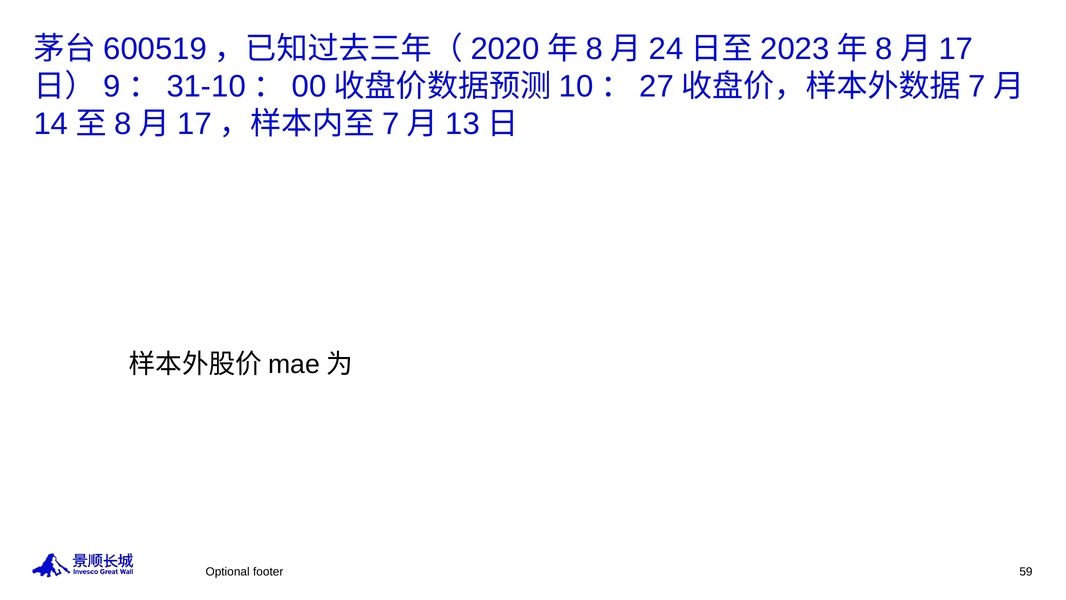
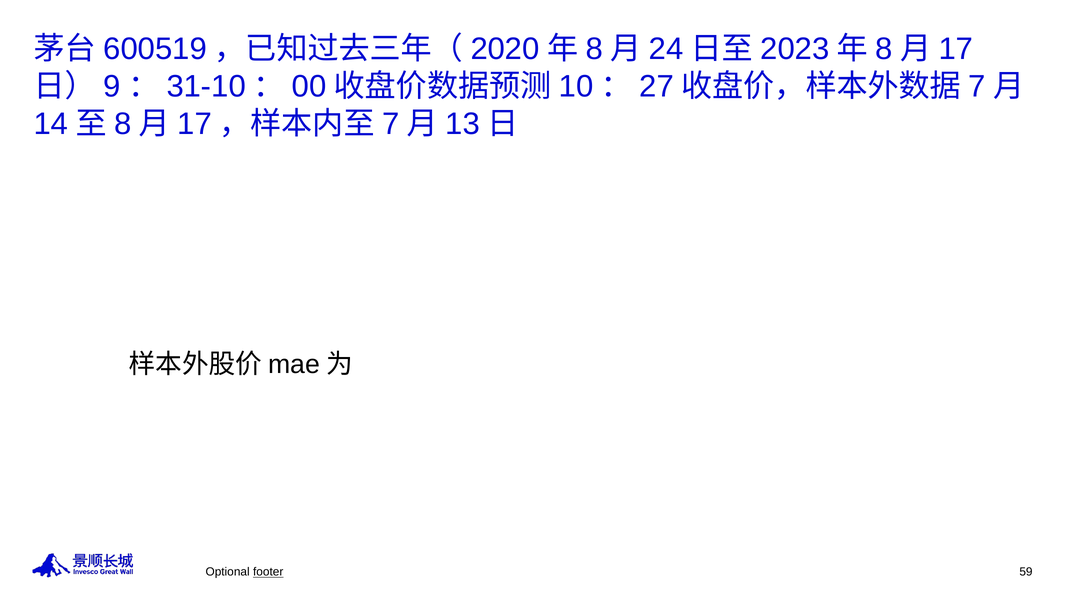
footer underline: none -> present (268, 572)
